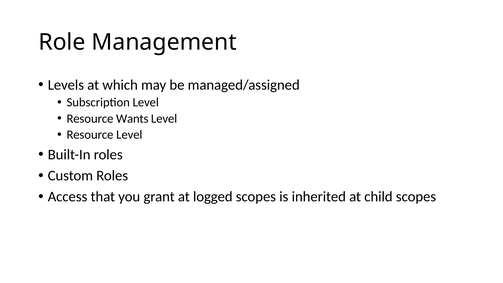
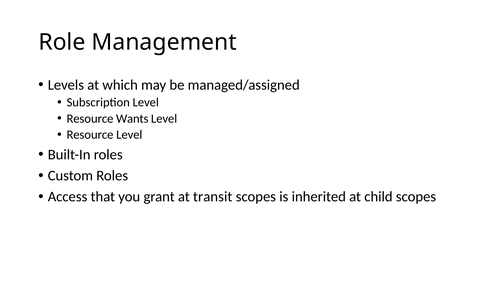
logged: logged -> transit (213, 197)
